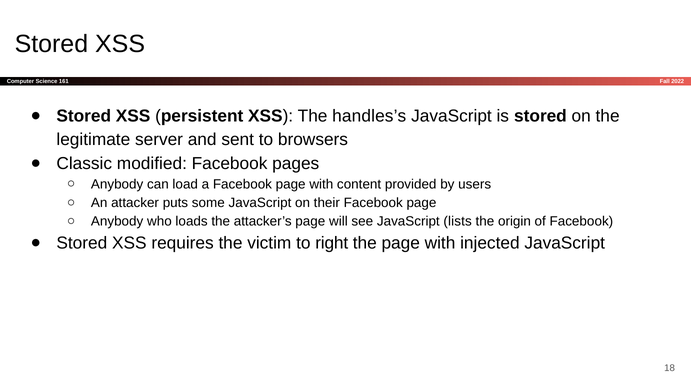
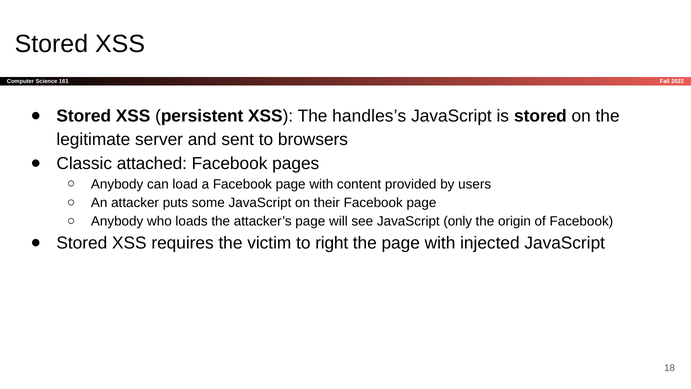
modified: modified -> attached (152, 163)
lists: lists -> only (458, 221)
